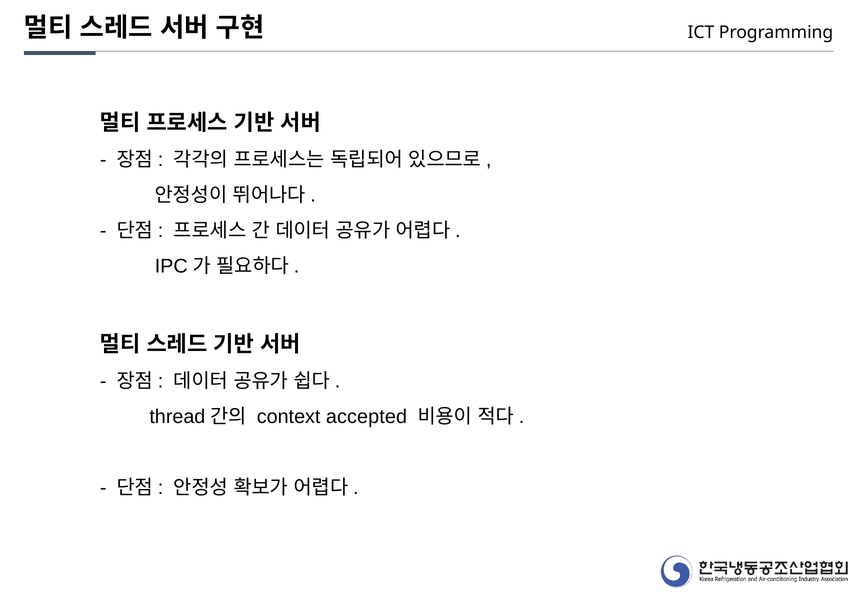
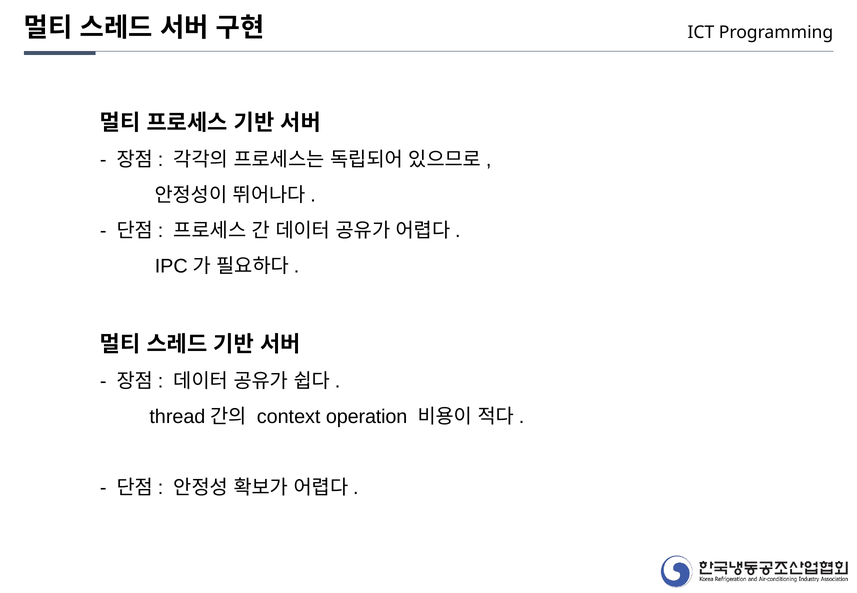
accepted: accepted -> operation (367, 417)
